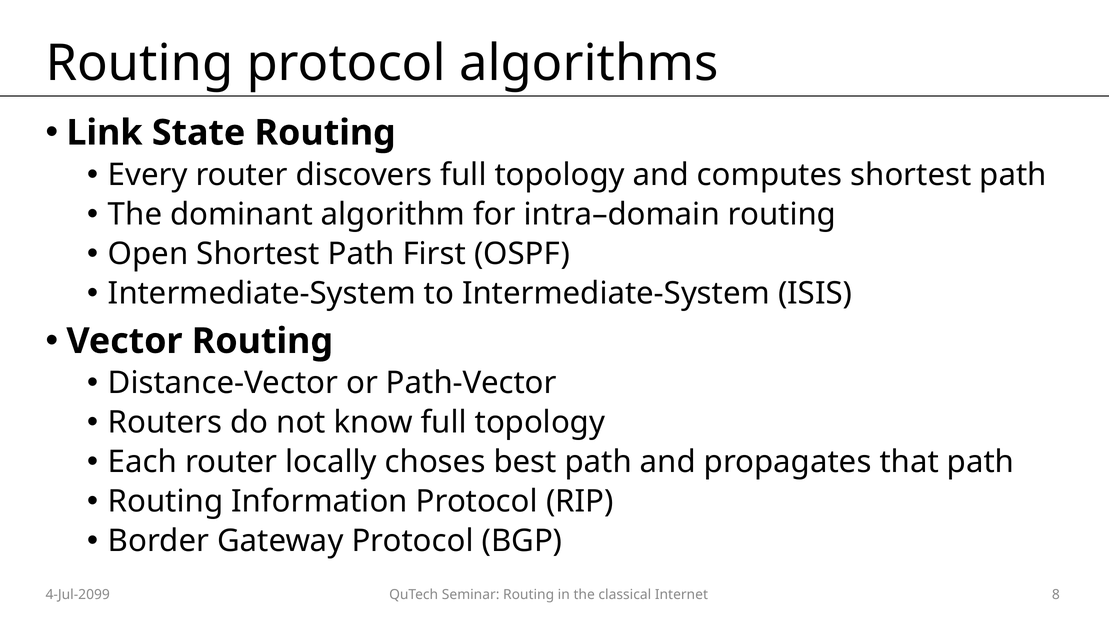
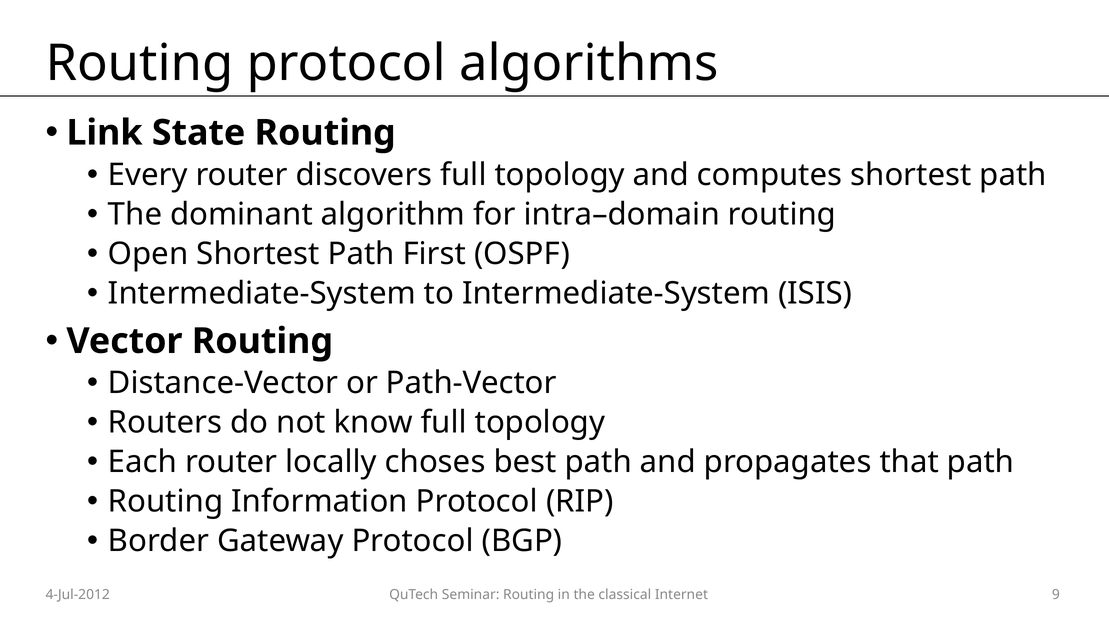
4-Jul-2099: 4-Jul-2099 -> 4-Jul-2012 (78, 595)
8: 8 -> 9 (1056, 595)
